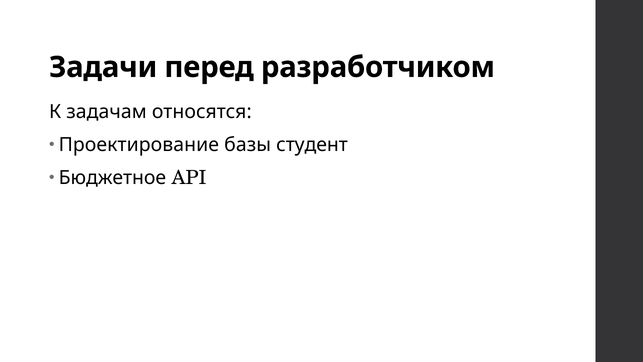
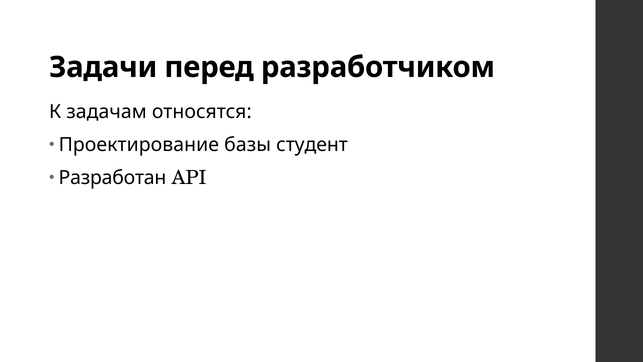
Бюджетное: Бюджетное -> Разработан (112, 178)
